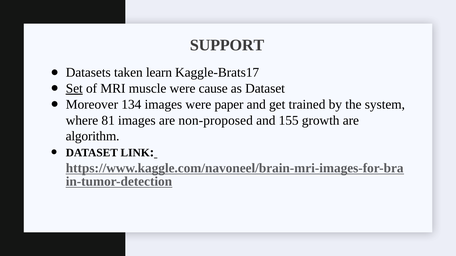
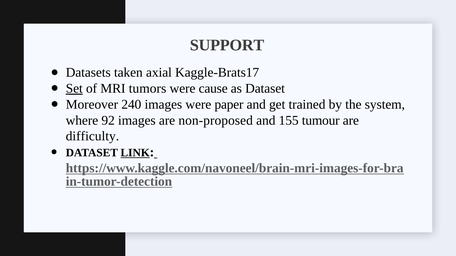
learn: learn -> axial (159, 73)
muscle: muscle -> tumors (148, 89)
134: 134 -> 240 (131, 105)
81: 81 -> 92 (108, 121)
growth: growth -> tumour (321, 121)
algorithm: algorithm -> difficulty (92, 137)
LINK underline: none -> present (135, 153)
